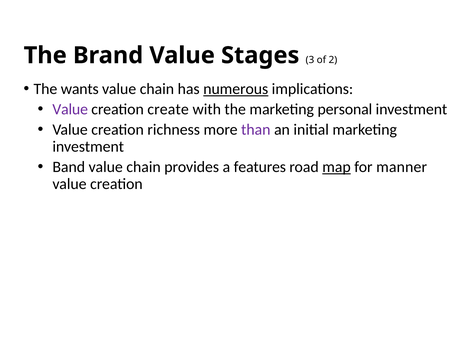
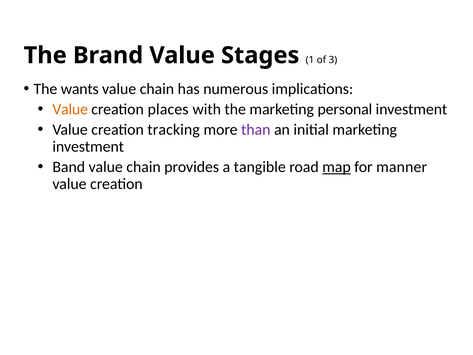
3: 3 -> 1 (310, 60)
2: 2 -> 3 (333, 60)
numerous underline: present -> none (236, 89)
Value colour: purple -> orange (70, 109)
create: create -> places (168, 109)
richness: richness -> tracking (174, 130)
features: features -> tangible (260, 167)
